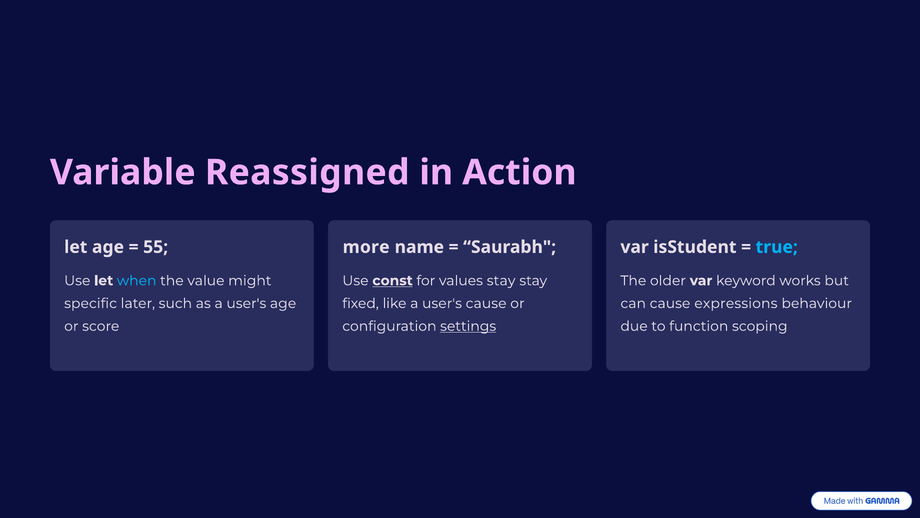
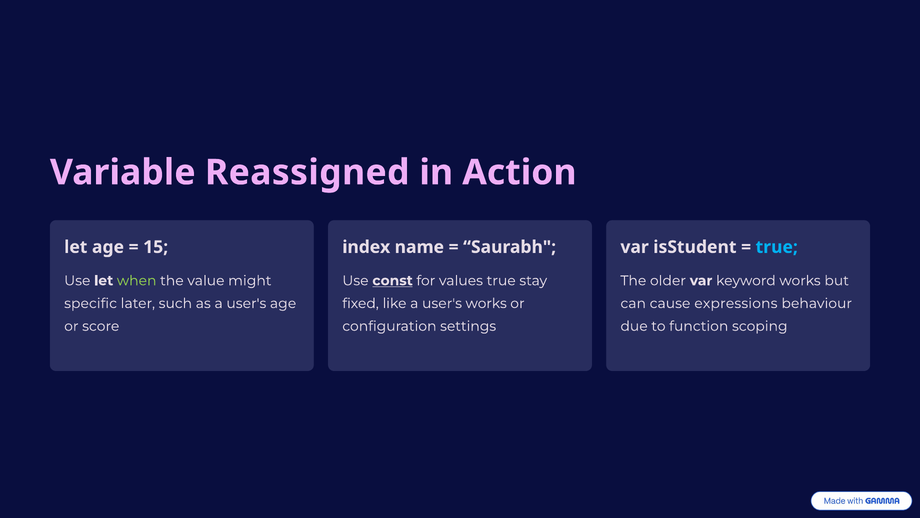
55: 55 -> 15 (156, 247)
more: more -> index (366, 247)
when colour: light blue -> light green (137, 280)
values stay: stay -> true (501, 280)
user's cause: cause -> works (486, 303)
settings underline: present -> none (468, 326)
